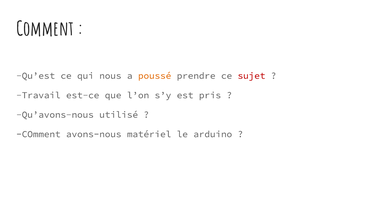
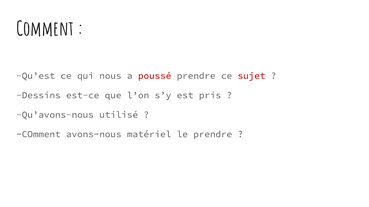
poussé colour: orange -> red (155, 76)
Travail: Travail -> Dessins (38, 95)
le arduino: arduino -> prendre (213, 135)
